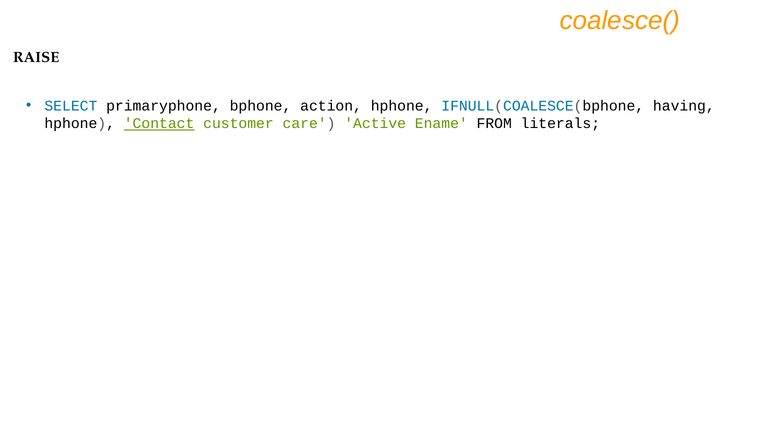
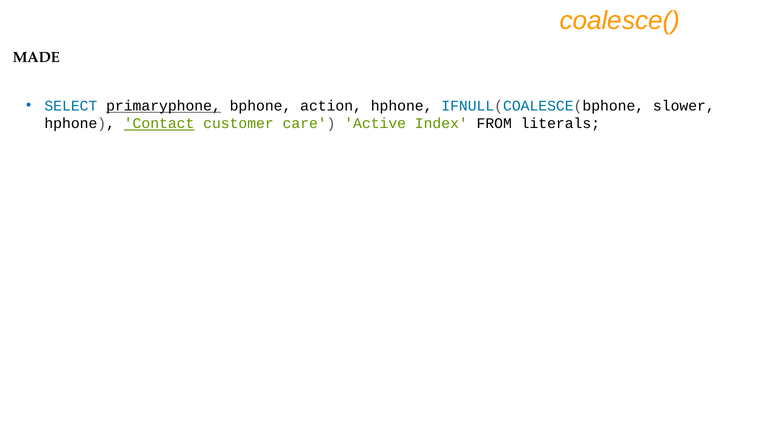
RAISE: RAISE -> MADE (36, 57)
primaryphone underline: none -> present (163, 106)
having: having -> slower (684, 106)
Ename: Ename -> Index (441, 124)
